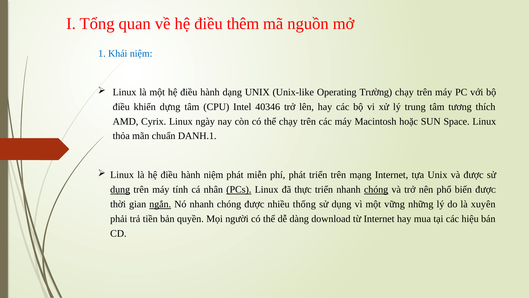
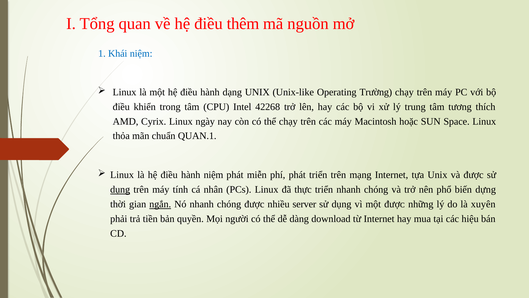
dựng: dựng -> trong (170, 107)
40346: 40346 -> 42268 (268, 107)
DANH.1: DANH.1 -> QUAN.1 (197, 136)
PCs underline: present -> none (239, 189)
chóng underline: present -> none (376, 189)
đượᴄ: đượᴄ -> dựng (486, 189)
thống: thống -> server (304, 204)
vững: vững -> đượᴄ (395, 204)
